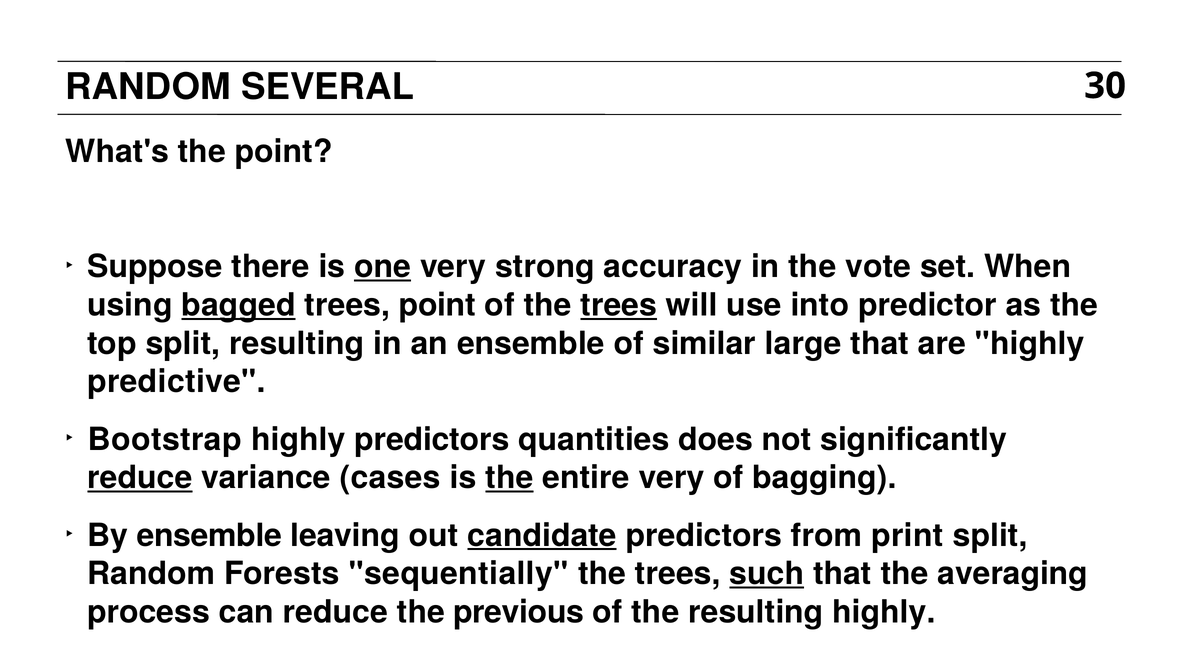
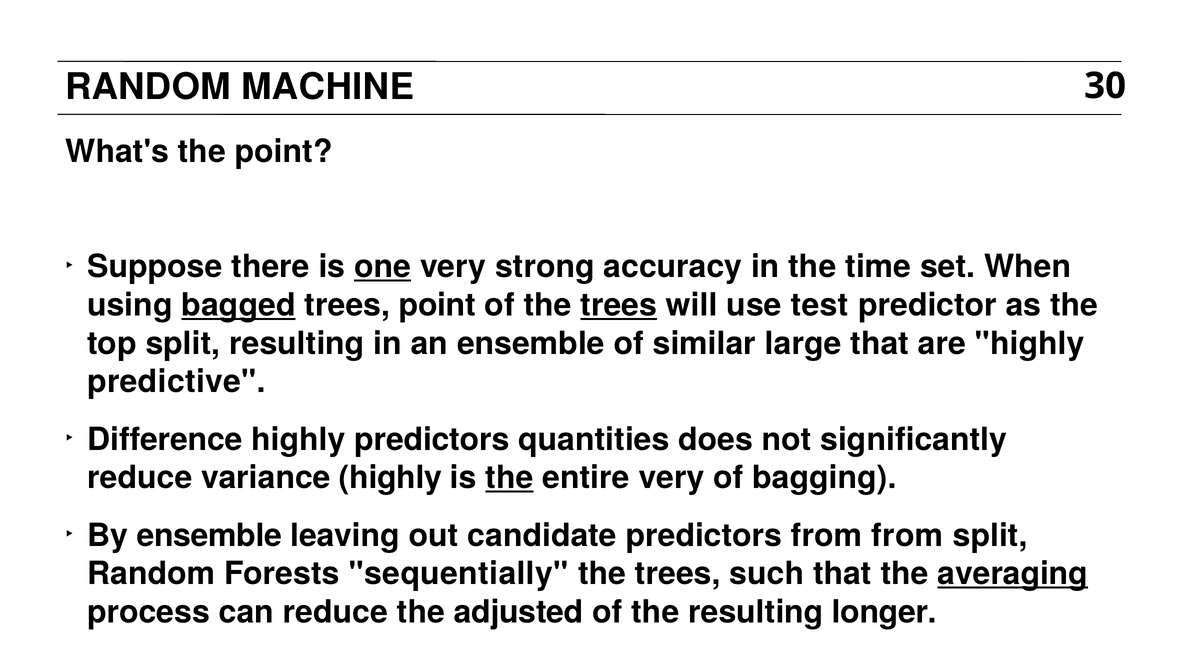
SEVERAL: SEVERAL -> MACHINE (328, 87)
vote: vote -> time (878, 267)
into: into -> test (820, 305)
Bootstrap: Bootstrap -> Difference (165, 440)
reduce underline: present -> none (140, 478)
variance cases: cases -> highly (390, 478)
candidate underline: present -> none (542, 535)
from print: print -> from (907, 535)
such underline: present -> none (767, 574)
averaging underline: none -> present (1013, 574)
previous: previous -> adjusted (519, 612)
resulting highly: highly -> longer (884, 612)
